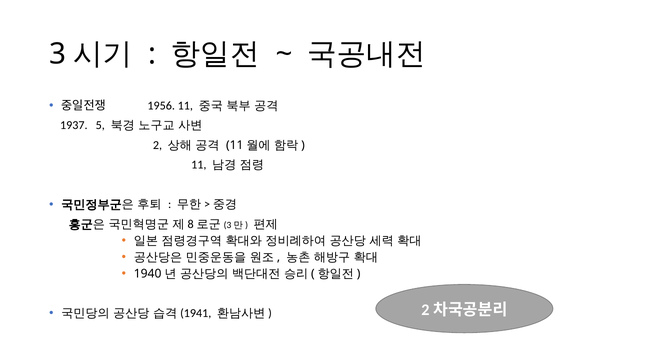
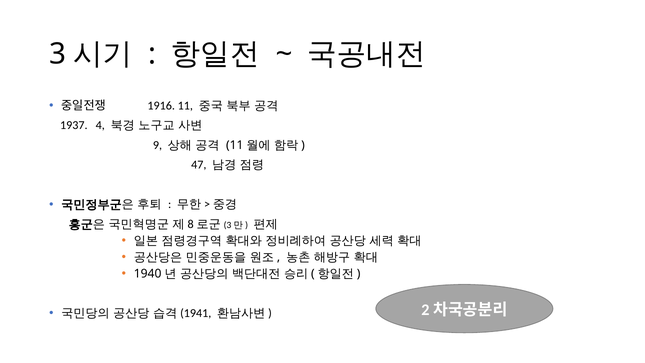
1956: 1956 -> 1916 (161, 105)
5: 5 -> 4 (100, 125)
2: 2 -> 9 (157, 145)
11: 11 -> 47 (199, 165)
